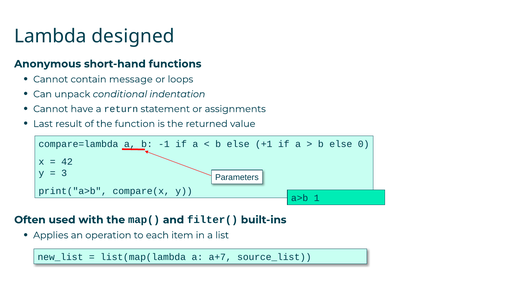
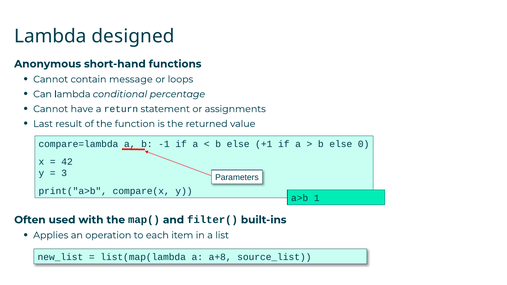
Can unpack: unpack -> lambda (72, 94)
indentation: indentation -> percentage (177, 94)
a+7: a+7 -> a+8 (220, 257)
